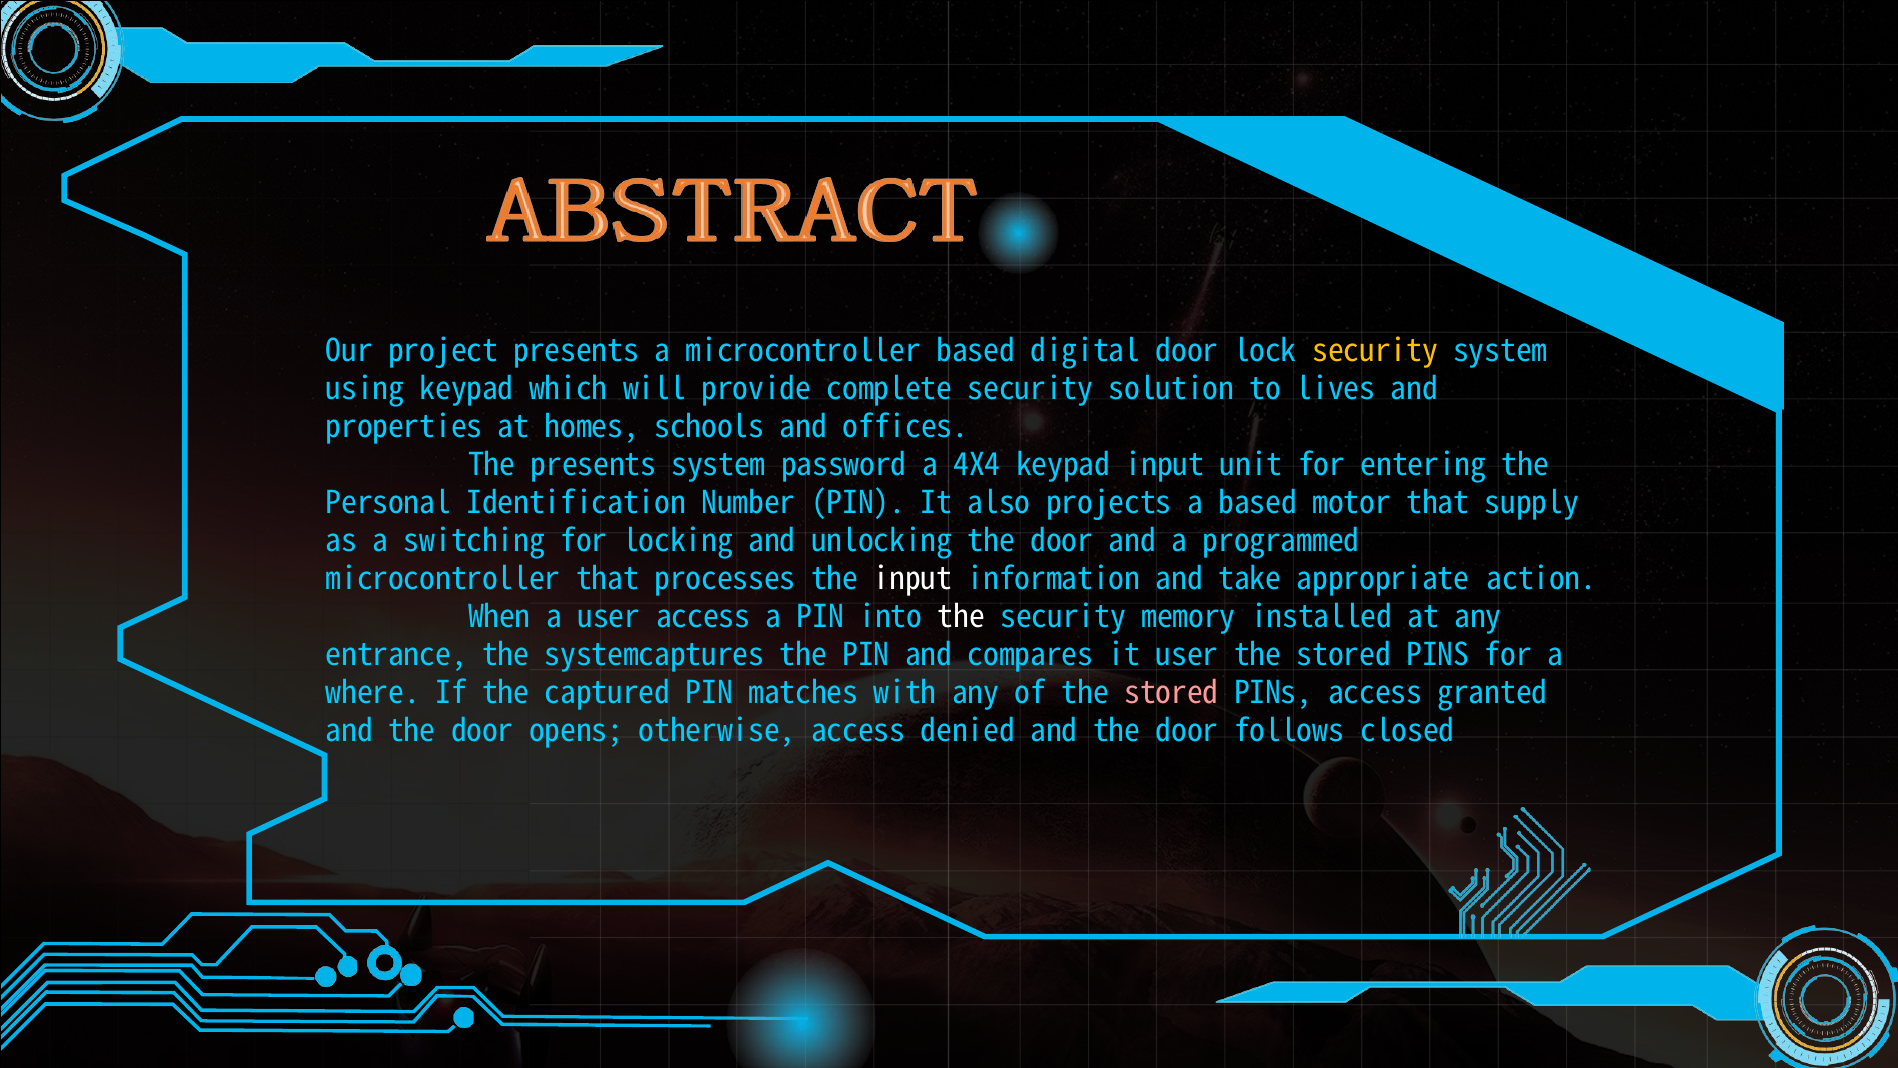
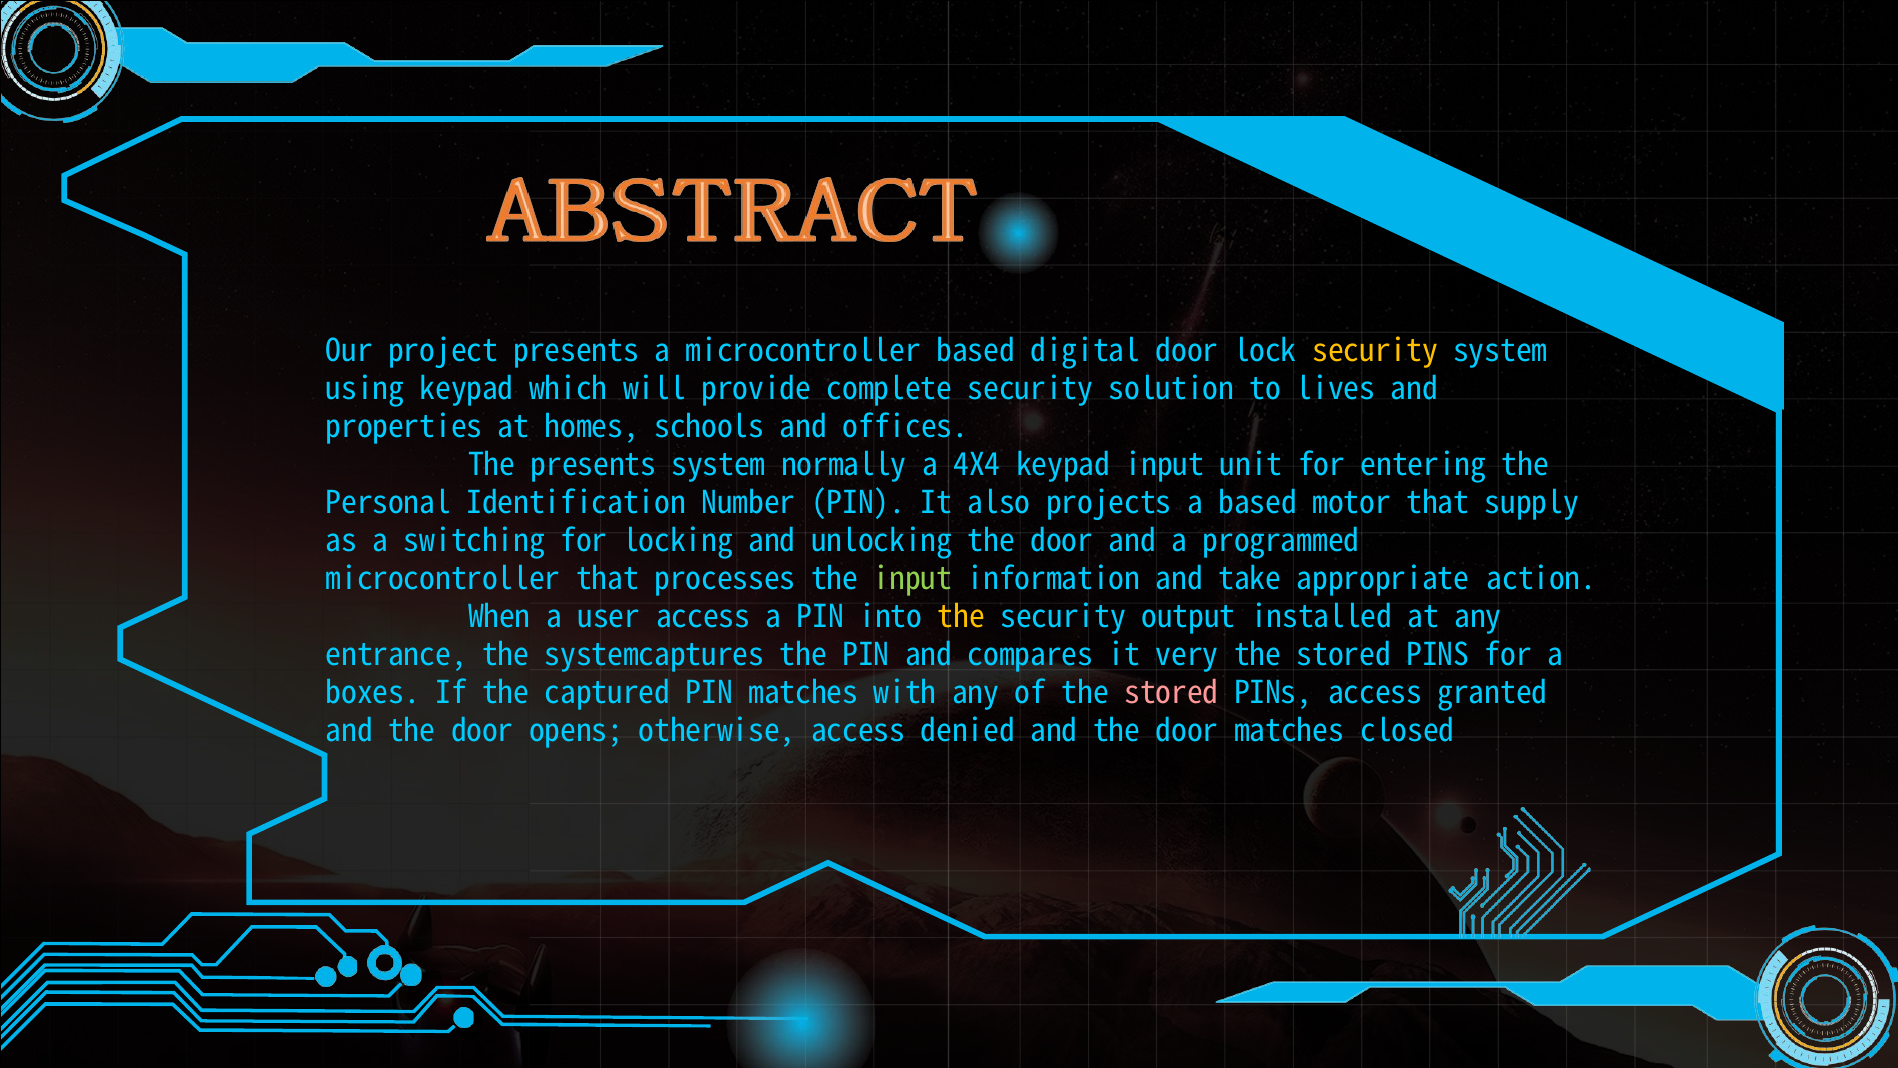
password: password -> normally (844, 465)
input colour: white -> light green (913, 579)
the colour: white -> yellow (962, 617)
memory: memory -> output (1189, 617)
it user: user -> very (1187, 655)
where: where -> boxes (373, 692)
door follows: follows -> matches (1289, 730)
